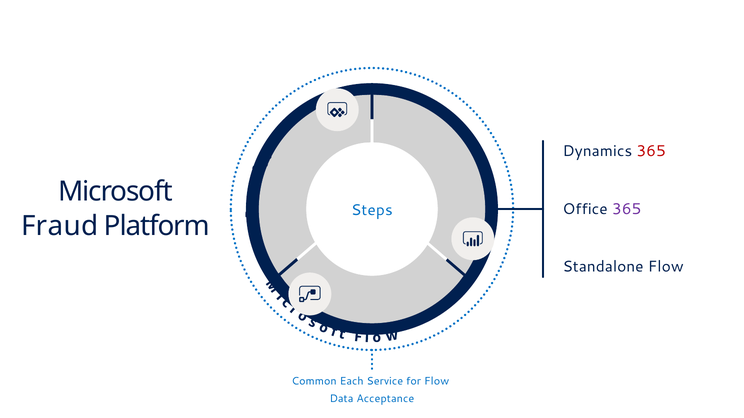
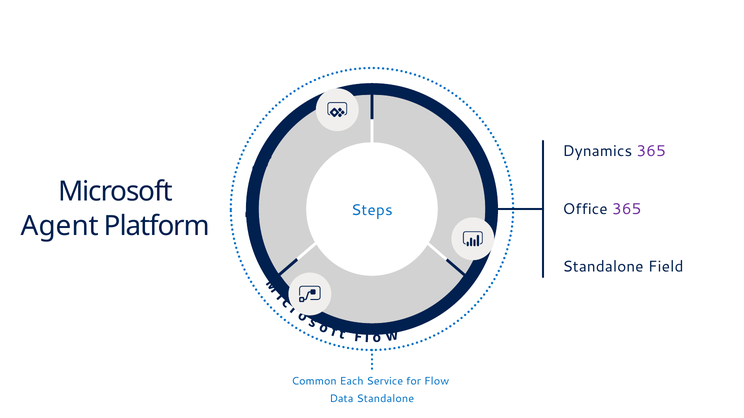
365 colour: red -> purple (651, 151)
Fraud: Fraud -> Agent (60, 226)
Standalone Flow: Flow -> Field (666, 267)
Data Acceptance: Acceptance -> Standalone (385, 399)
